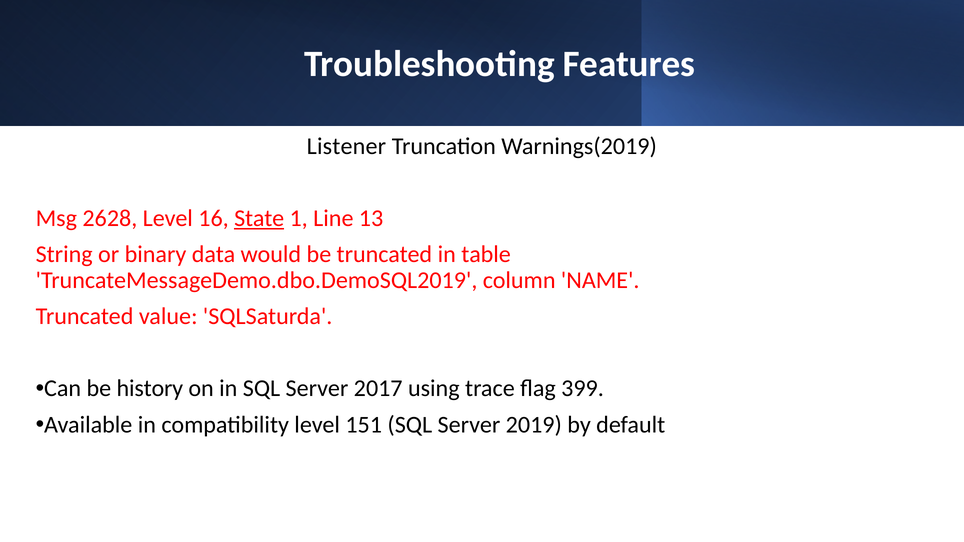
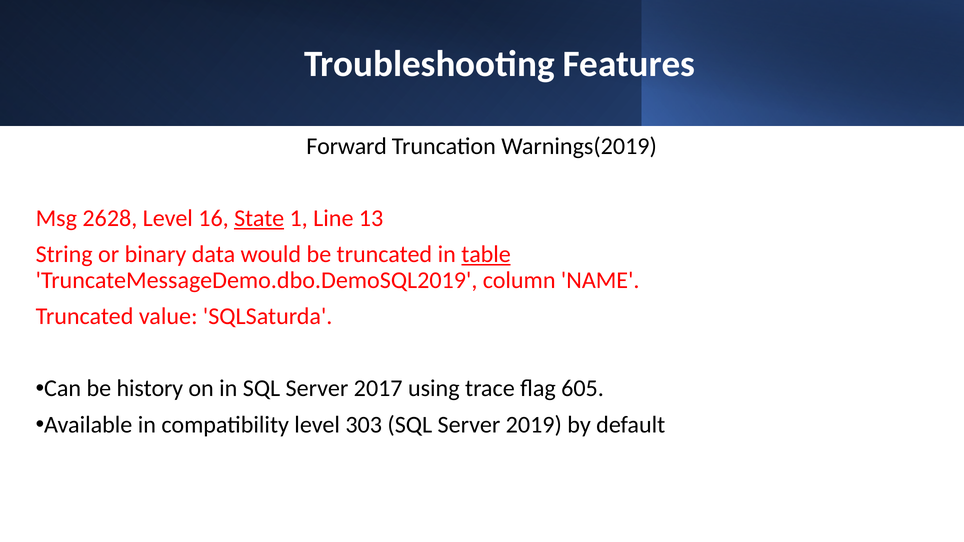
Listener: Listener -> Forward (347, 146)
table underline: none -> present (486, 254)
399: 399 -> 605 (583, 389)
151: 151 -> 303 (364, 425)
